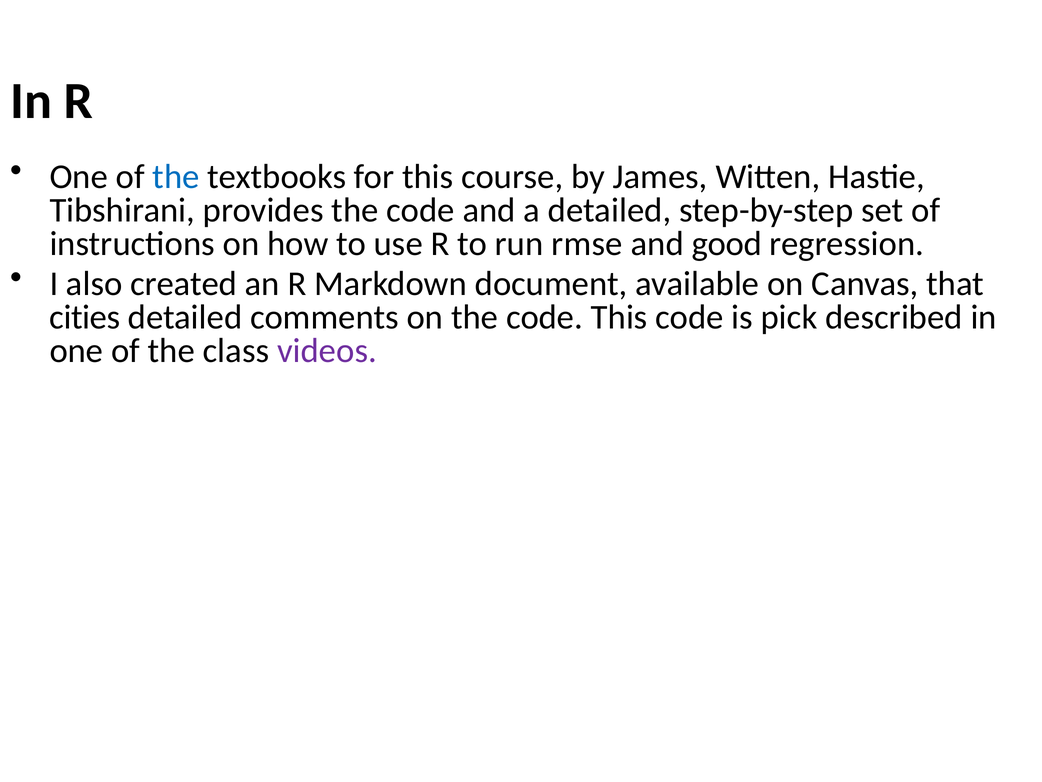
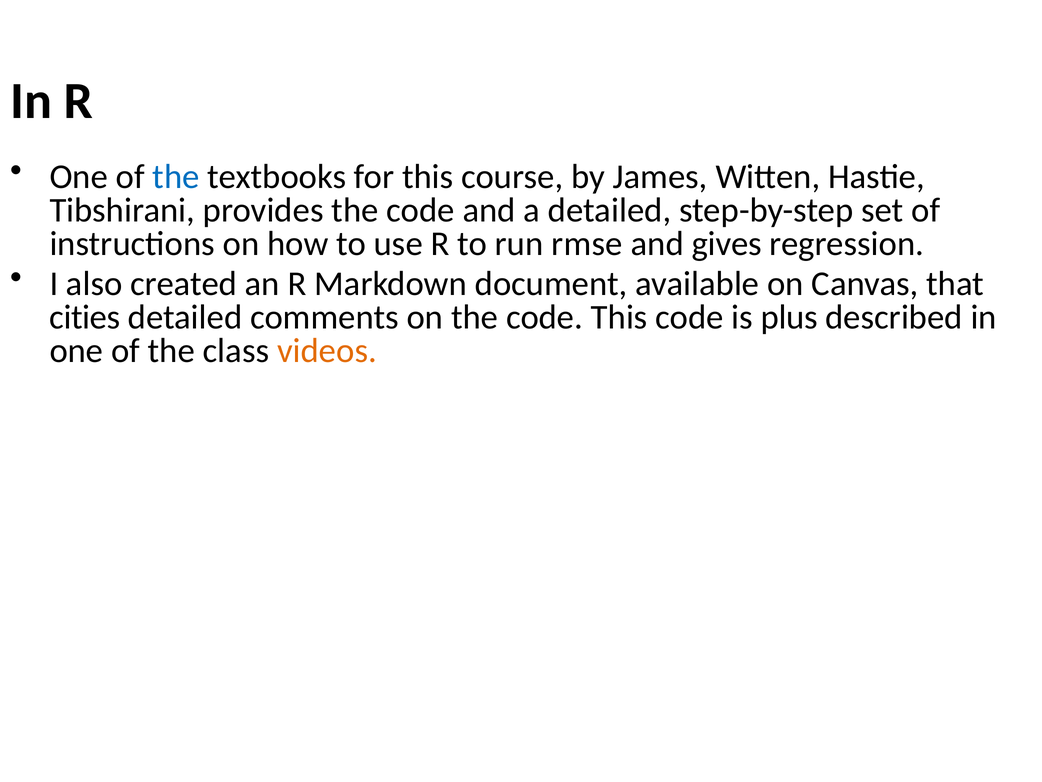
good: good -> gives (727, 243)
pick: pick -> plus (789, 317)
videos colour: purple -> orange (327, 350)
